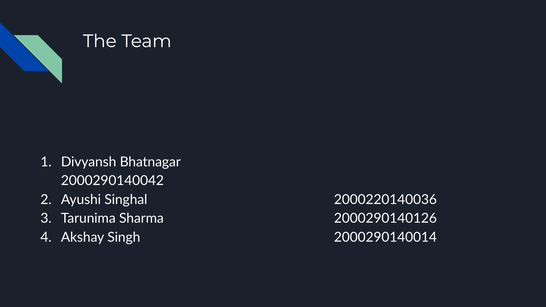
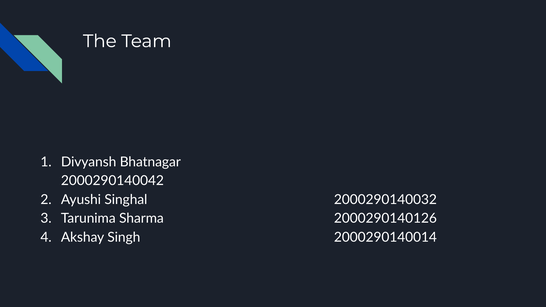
2000220140036: 2000220140036 -> 2000290140032 (385, 200)
